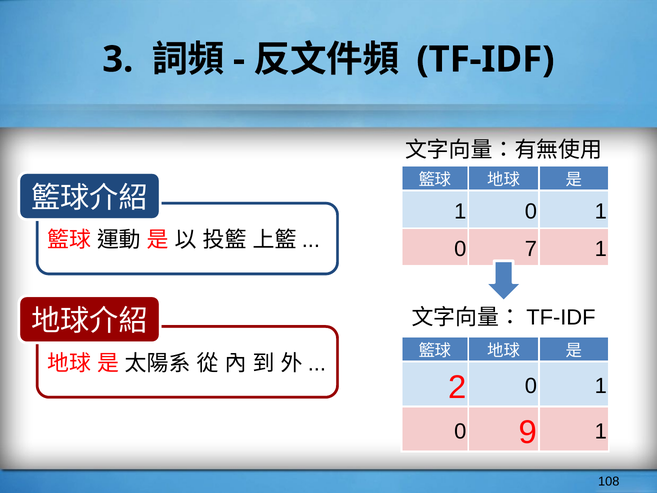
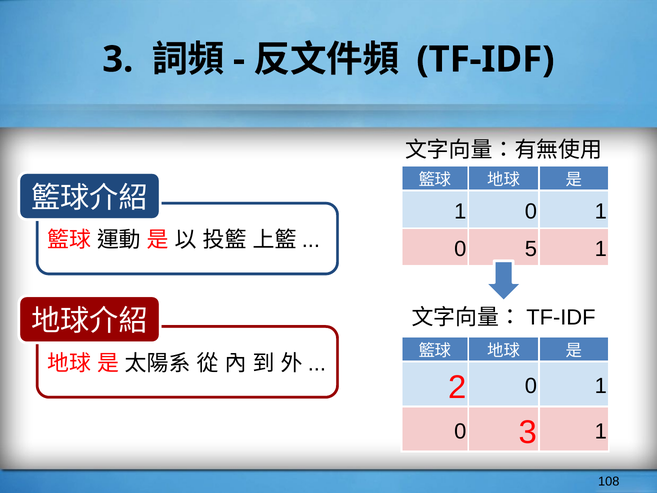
7: 7 -> 5 (531, 249)
0 9: 9 -> 3 (528, 432)
